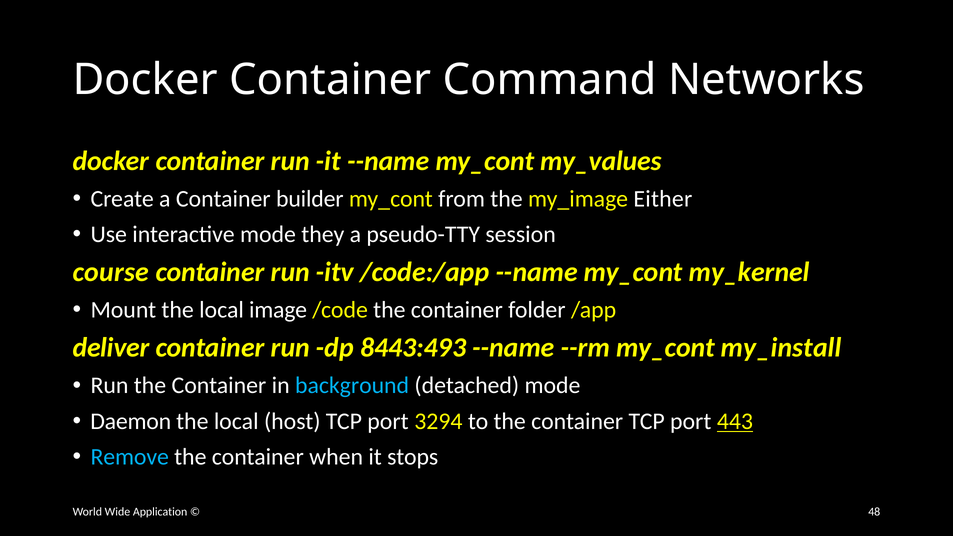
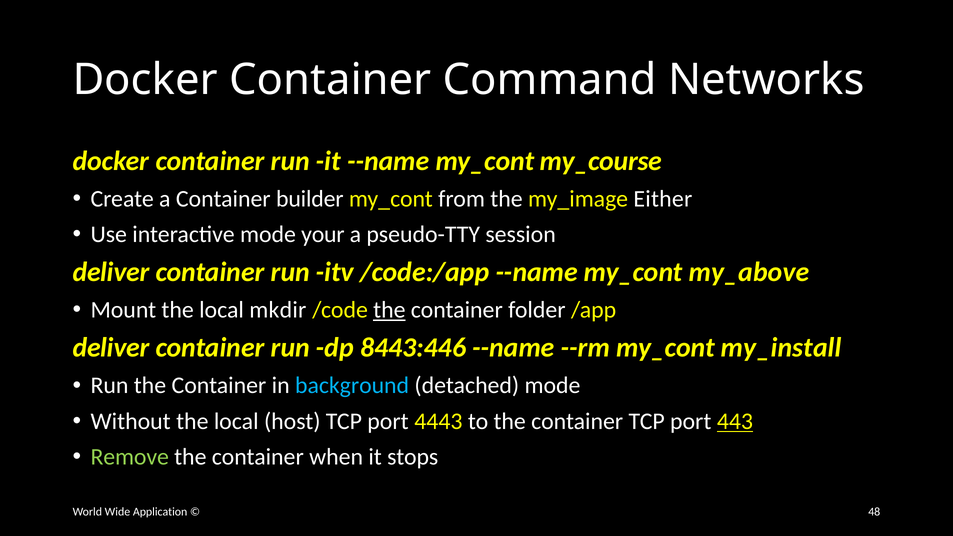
my_values: my_values -> my_course (601, 161)
they: they -> your (323, 235)
course: course -> deliver (111, 272)
my_kernel: my_kernel -> my_above (749, 272)
image: image -> mkdir (278, 310)
the underline: none -> present (389, 310)
8443:493: 8443:493 -> 8443:446 (413, 348)
Daemon: Daemon -> Without (131, 421)
3294: 3294 -> 4443 (438, 421)
Remove colour: light blue -> light green (130, 457)
